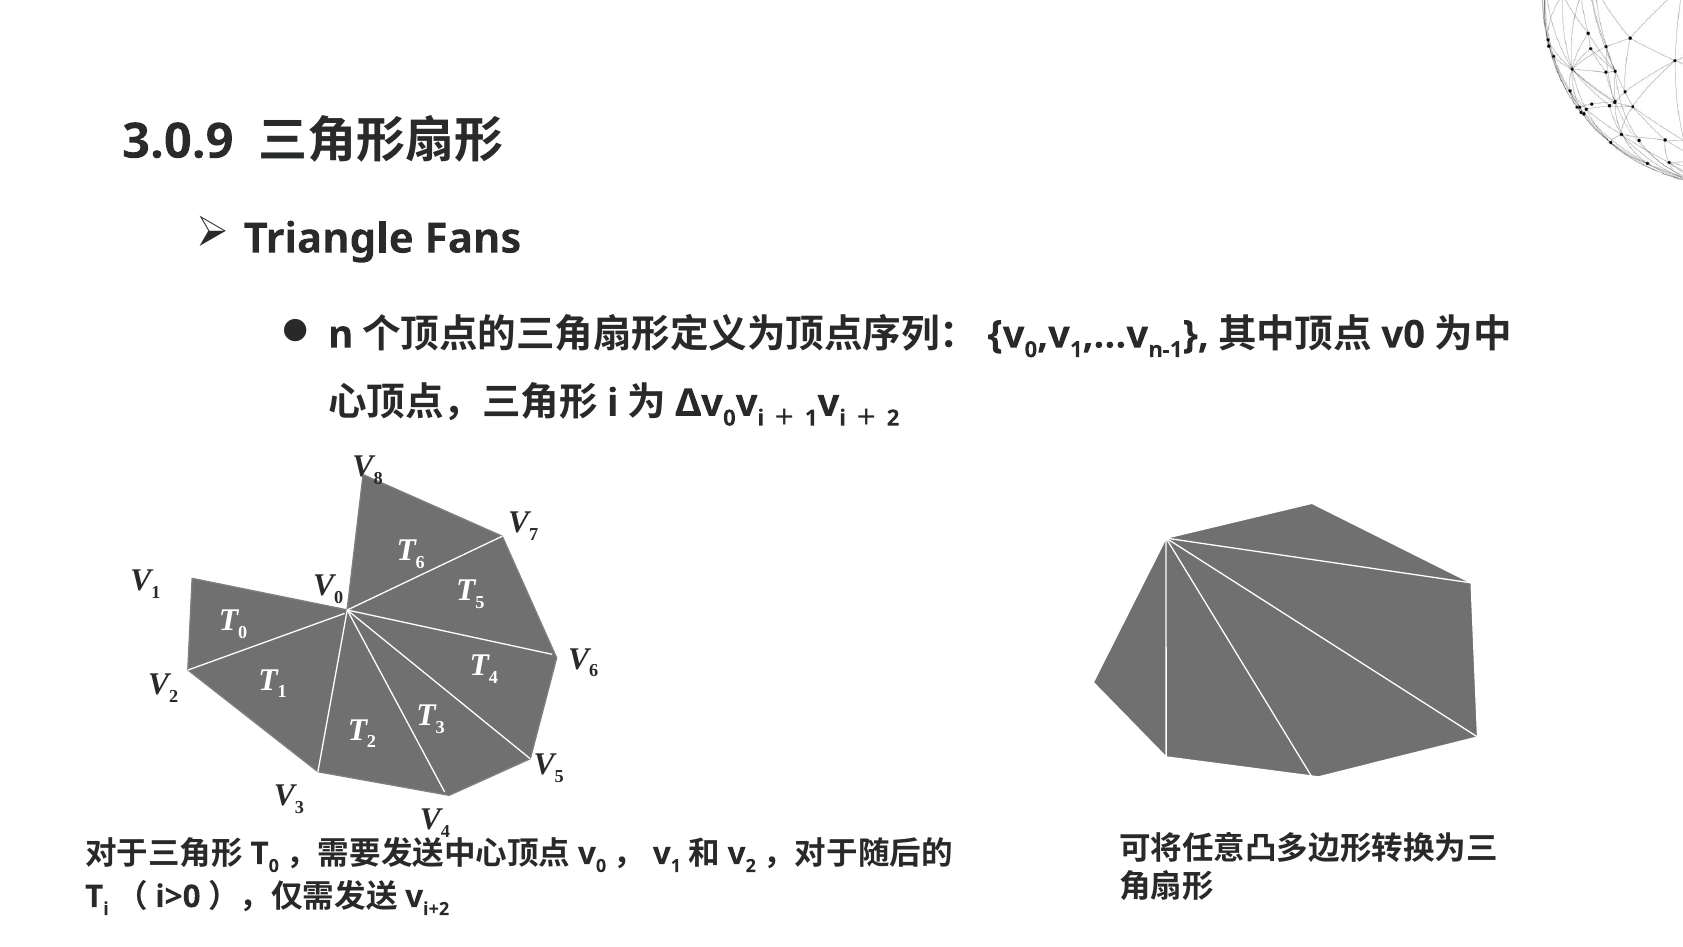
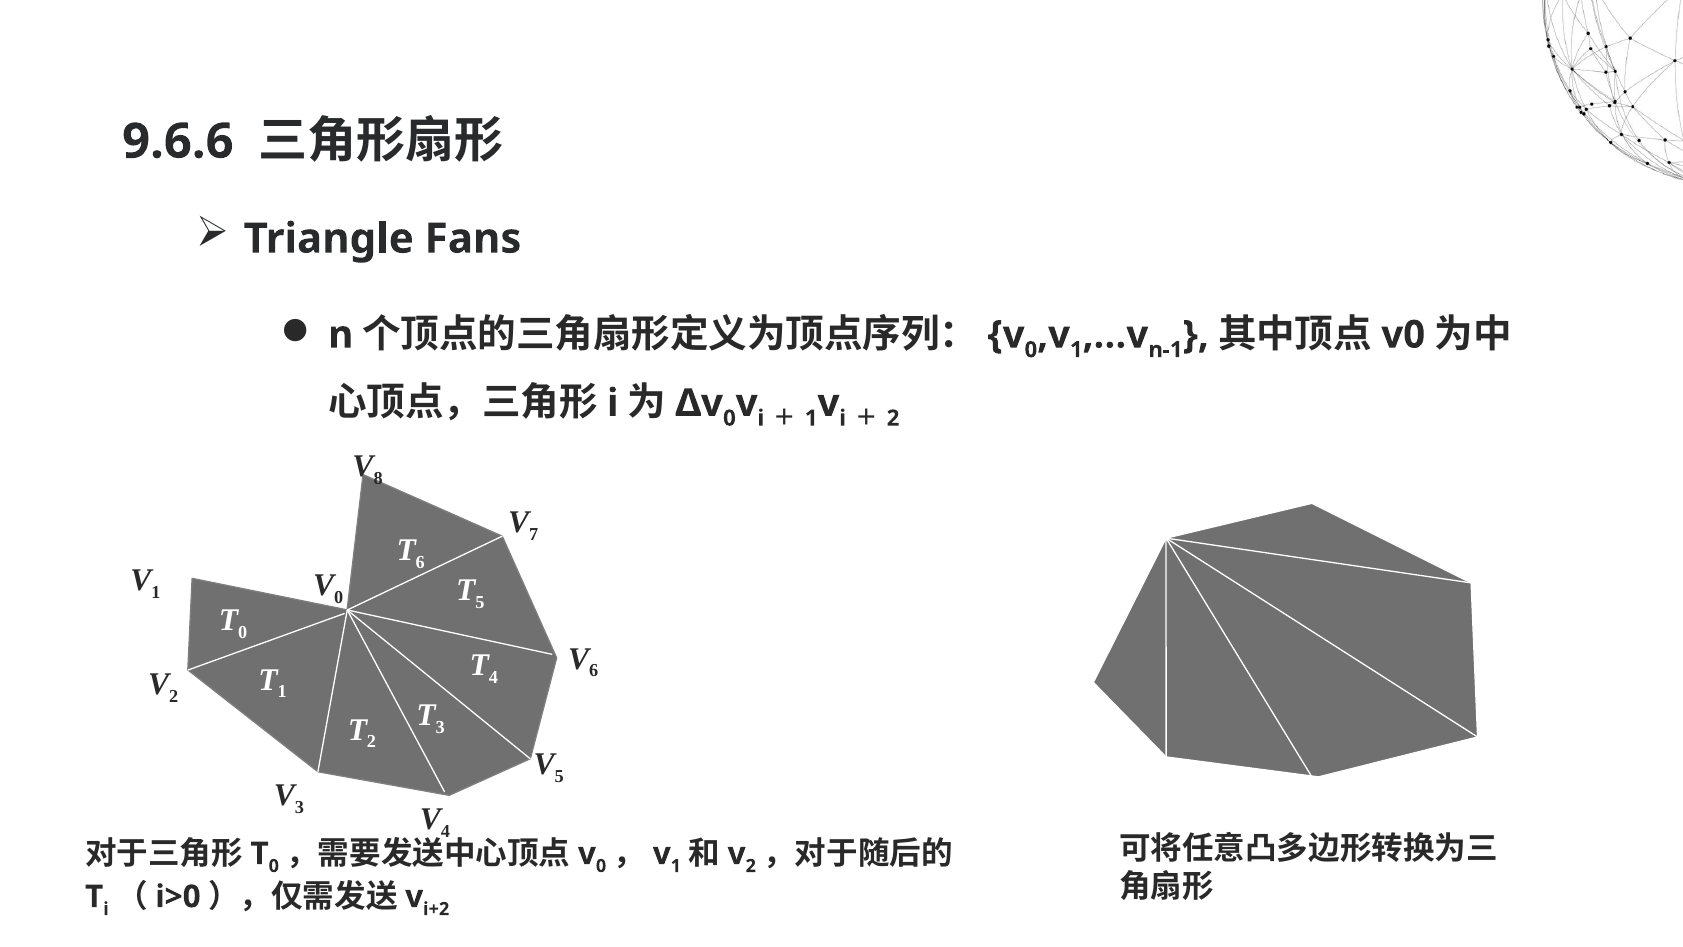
3.0.9: 3.0.9 -> 9.6.6 (178, 141)
